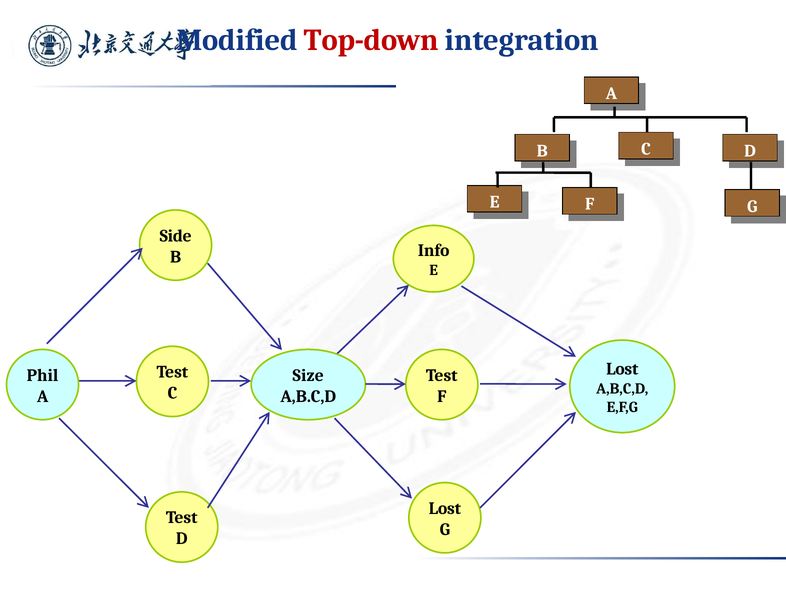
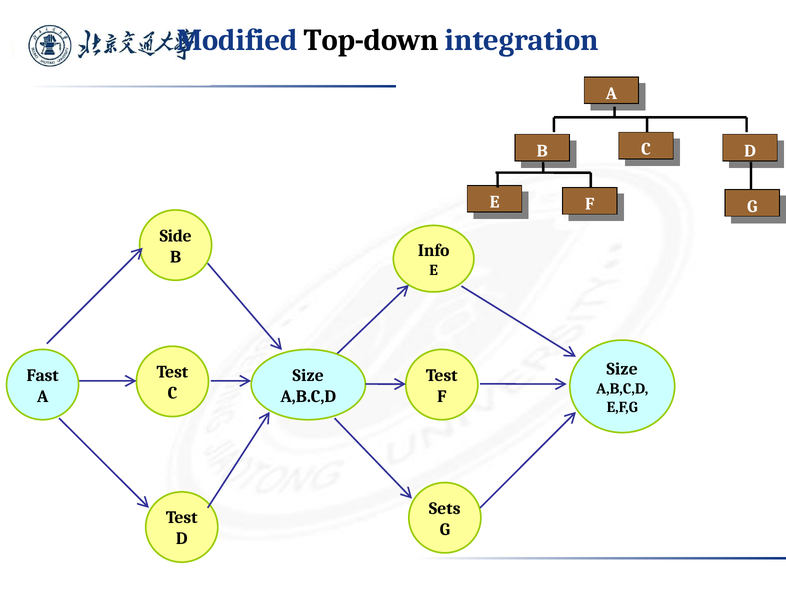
Top-down colour: red -> black (371, 40)
Lost: Lost -> Size (622, 369)
Phil: Phil -> Fast (43, 375)
Lost: Lost -> Sets (445, 508)
